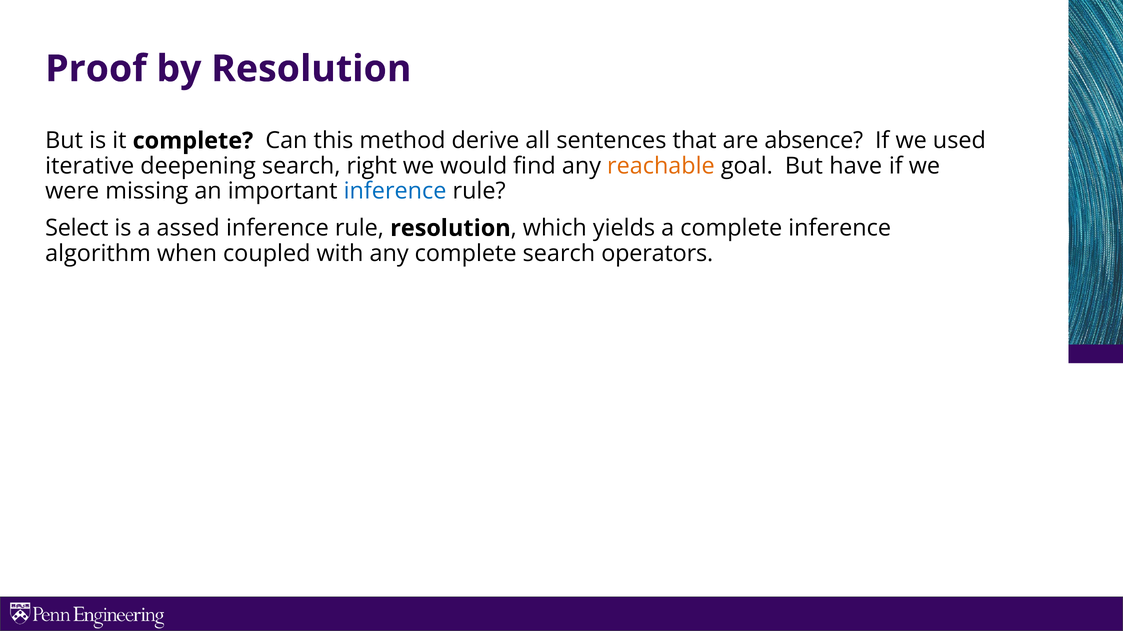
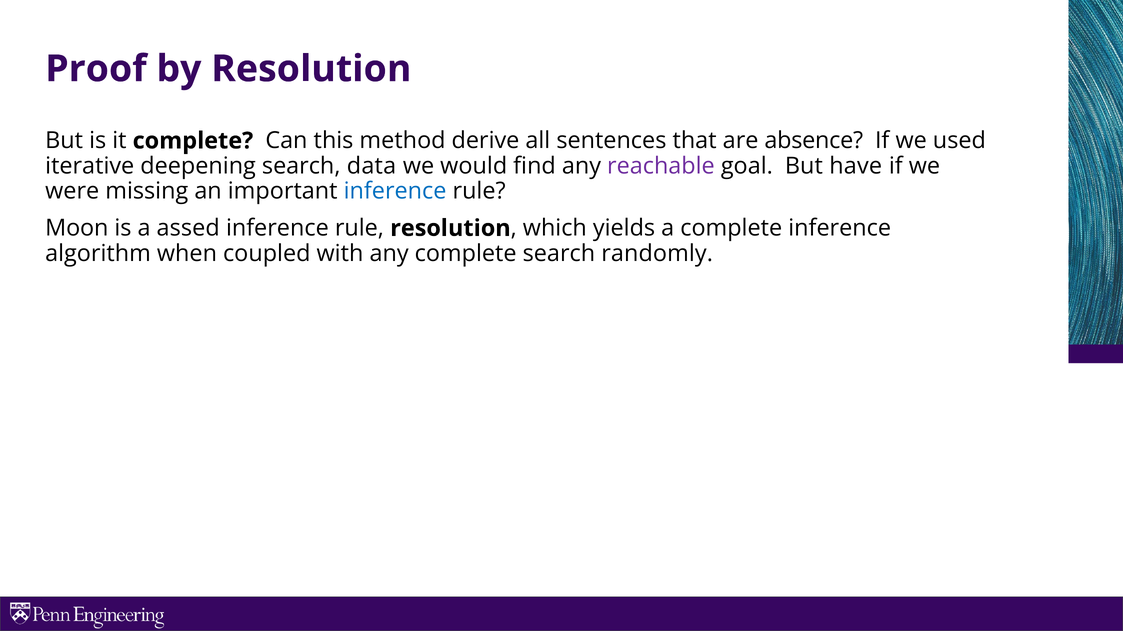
right: right -> data (372, 166)
reachable colour: orange -> purple (661, 166)
Select: Select -> Moon (77, 228)
operators: operators -> randomly (657, 254)
